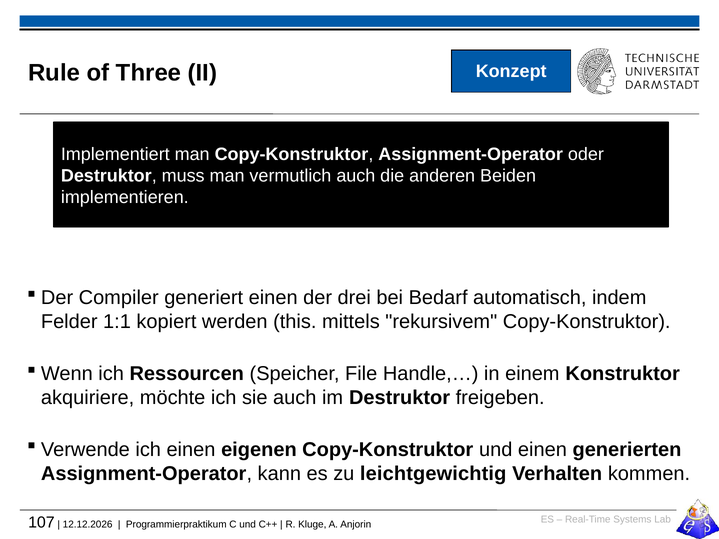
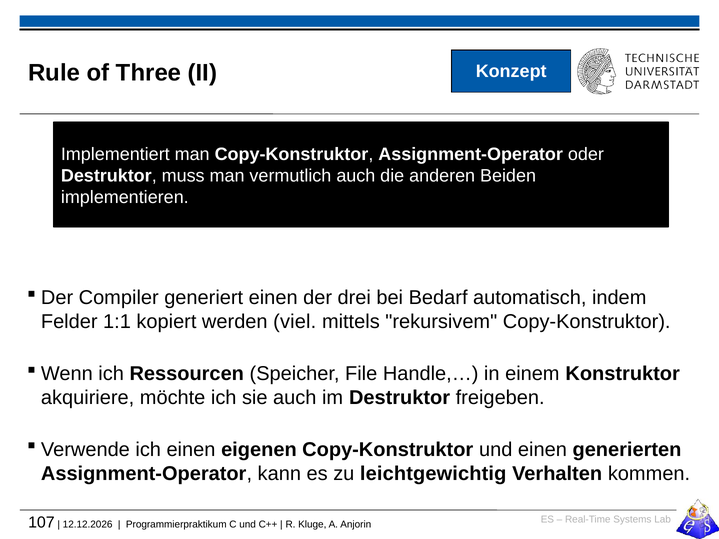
this: this -> viel (295, 322)
